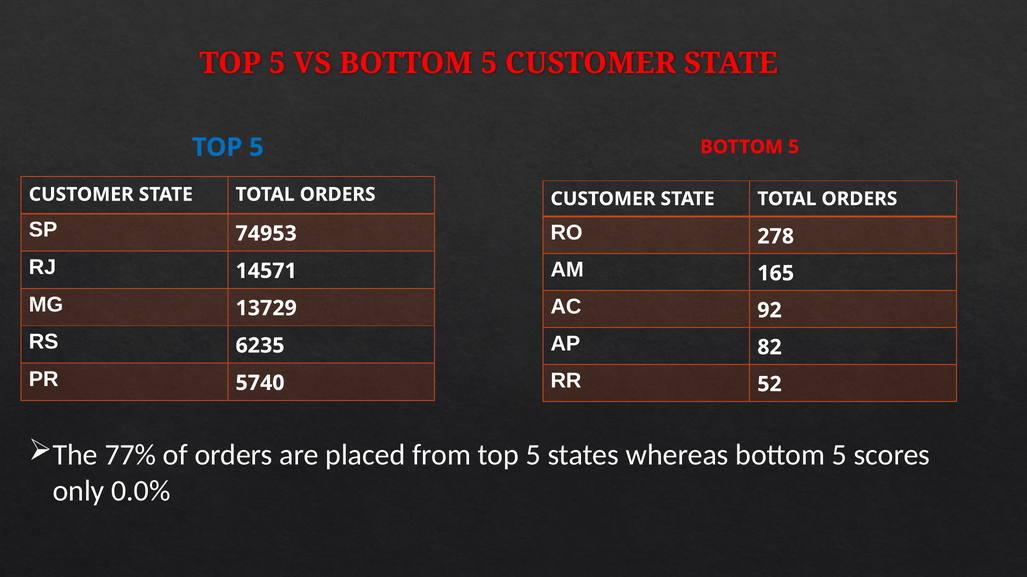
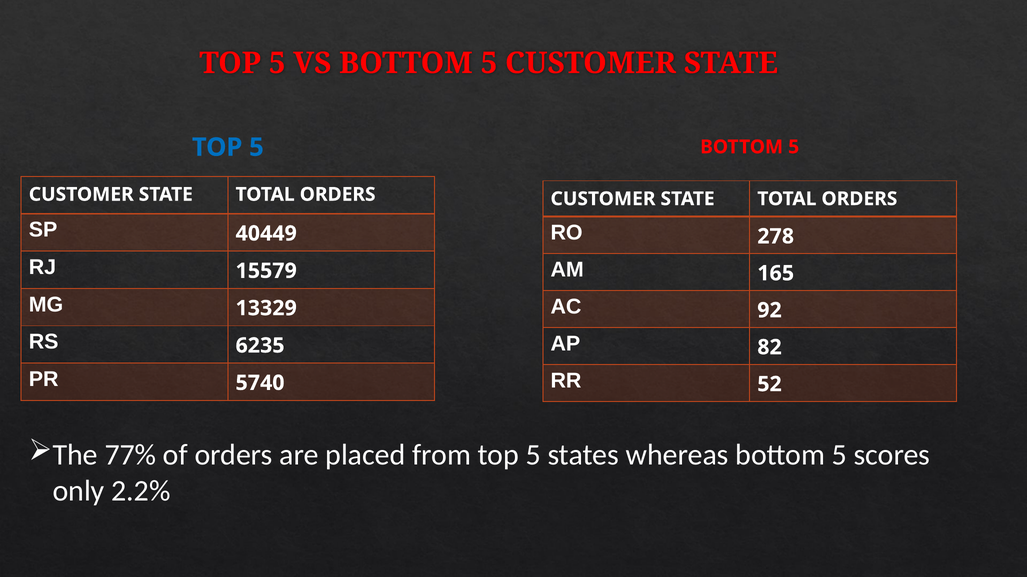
74953: 74953 -> 40449 (266, 234)
14571: 14571 -> 15579 (266, 271)
13729: 13729 -> 13329 (266, 309)
0.0%: 0.0% -> 2.2% (141, 491)
